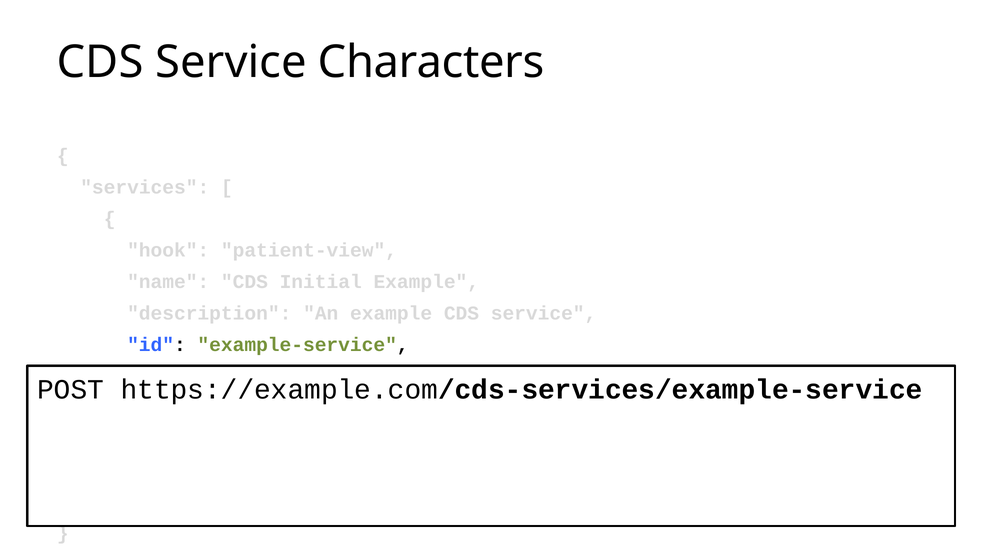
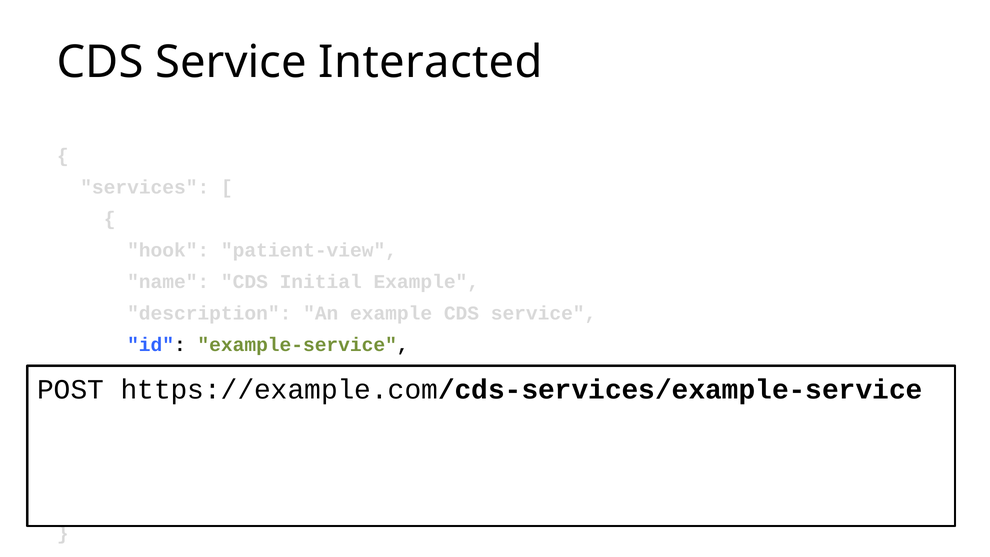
Characters: Characters -> Interacted (431, 62)
